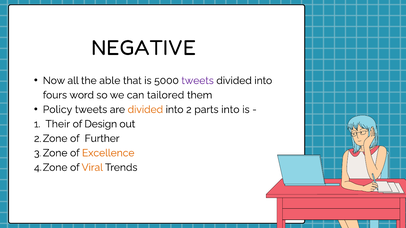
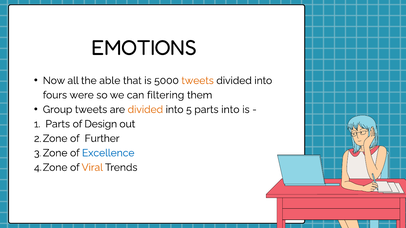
NEGATIVE: NEGATIVE -> EMOTIONS (144, 48)
tweets colour: purple -> orange (198, 81)
word: word -> were (82, 95)
tailored: tailored -> filtering (166, 95)
Policy: Policy -> Group (58, 110)
2: 2 -> 5 (189, 110)
Their: Their -> Parts (58, 124)
Excellence colour: orange -> blue (108, 153)
